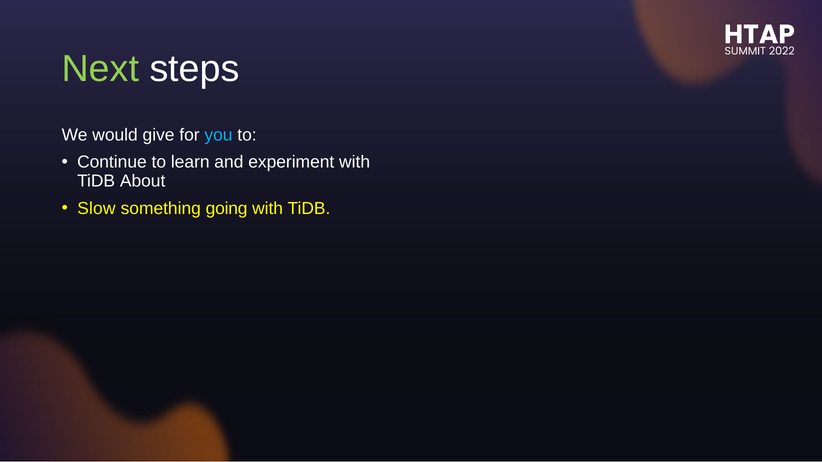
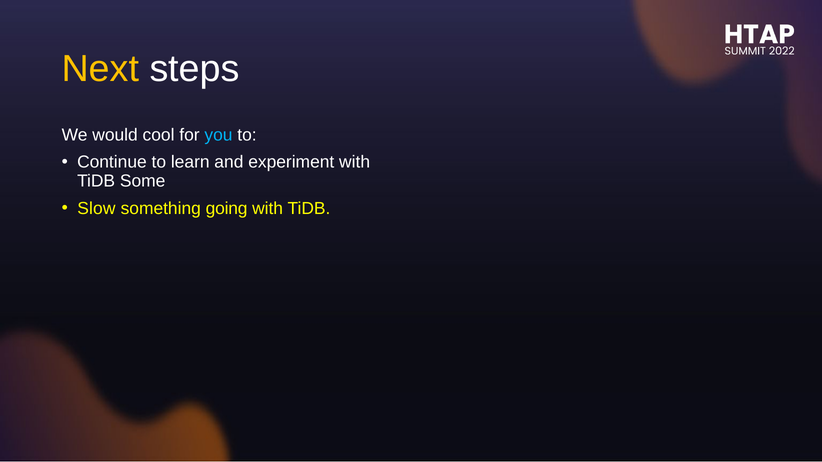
Next colour: light green -> yellow (100, 69)
give: give -> cool (159, 135)
About: About -> Some (143, 181)
